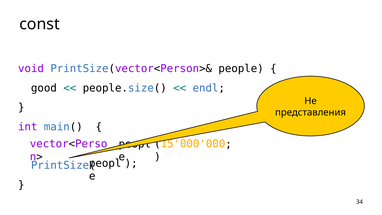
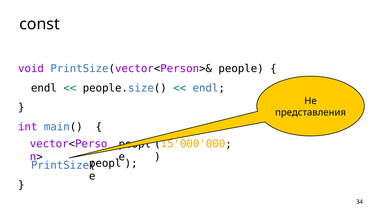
good: good -> endl (44, 88)
